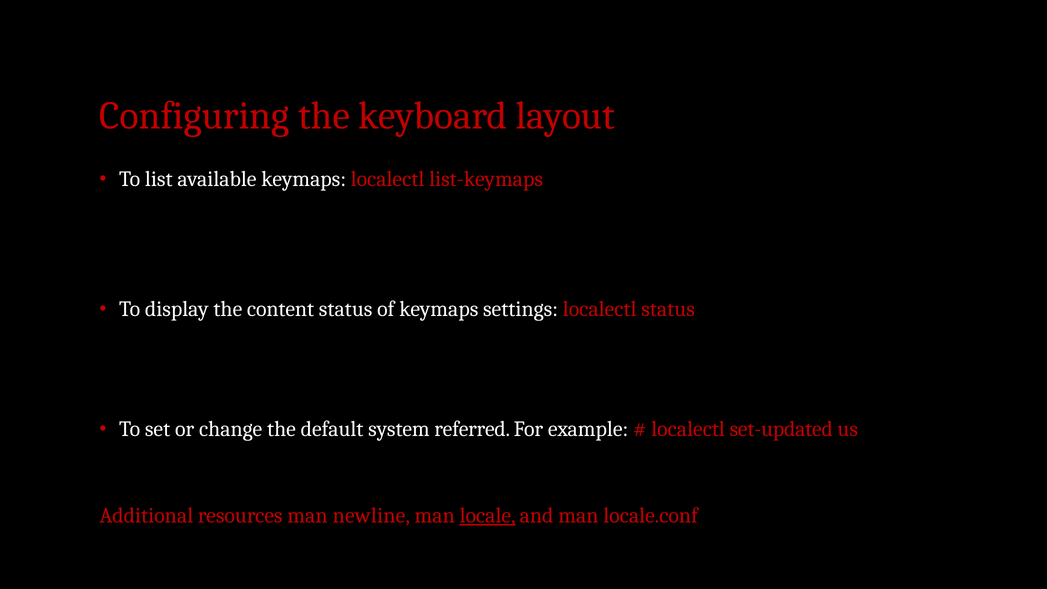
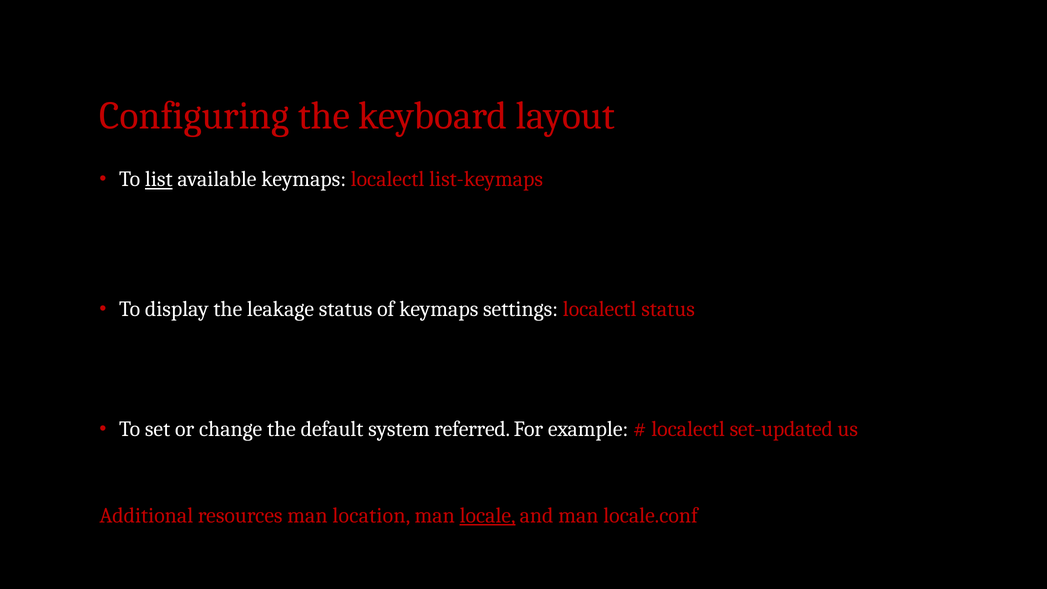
list underline: none -> present (159, 179)
content: content -> leakage (281, 309)
newline: newline -> location (371, 515)
